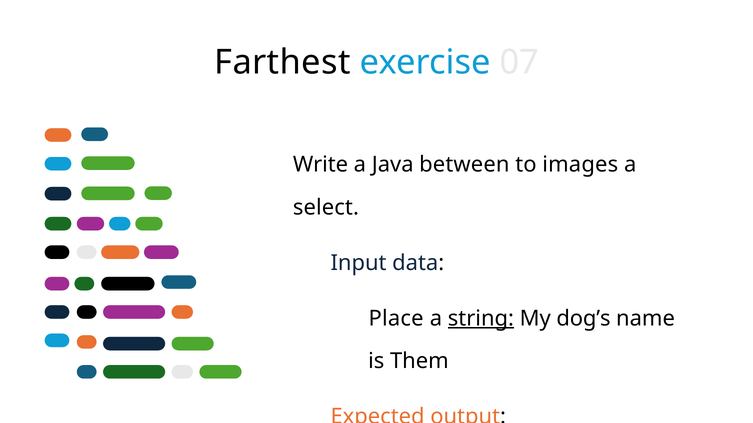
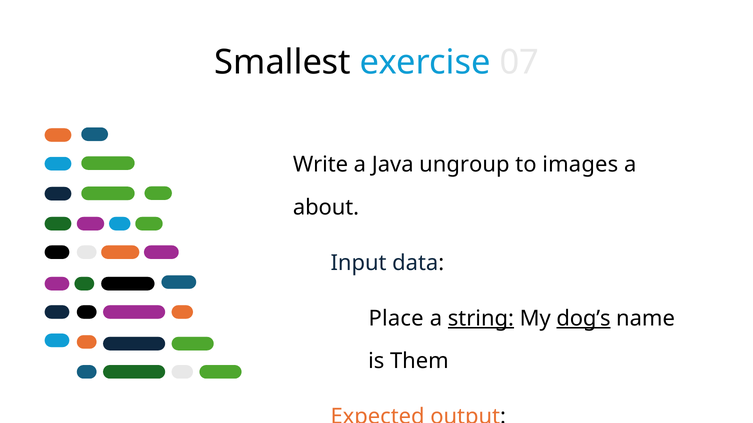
Farthest: Farthest -> Smallest (283, 63)
between: between -> ungroup (464, 165)
select: select -> about (326, 208)
dog’s underline: none -> present (584, 319)
